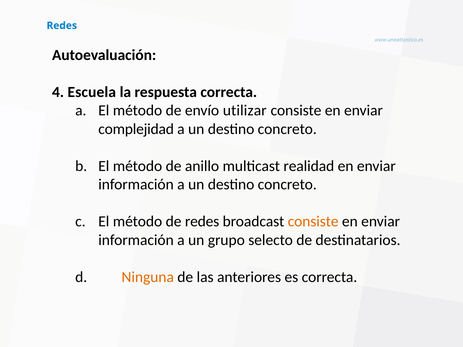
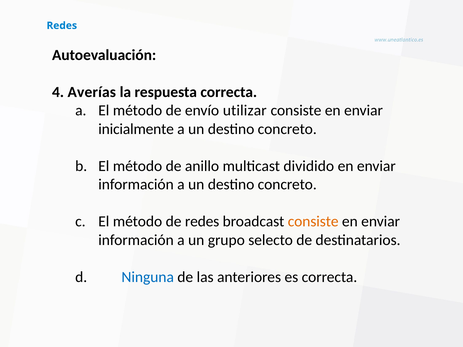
Escuela: Escuela -> Averías (92, 92)
complejidad: complejidad -> inicialmente (136, 129)
realidad: realidad -> dividido (309, 166)
Ninguna colour: orange -> blue (148, 277)
